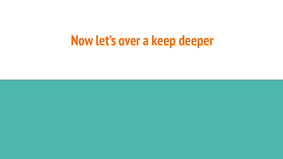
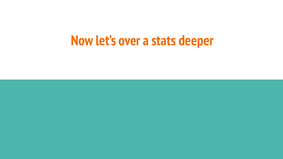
keep: keep -> stats (164, 41)
